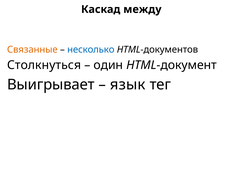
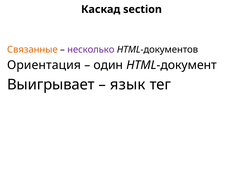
между: между -> section (142, 9)
несколько colour: blue -> purple (91, 50)
Столкнуться: Столкнуться -> Ориентация (44, 65)
